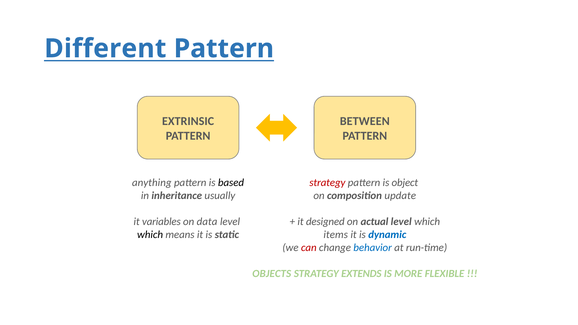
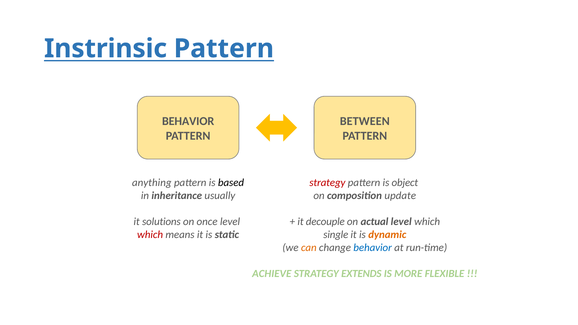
Different: Different -> Instrinsic (106, 49)
EXTRINSIC: EXTRINSIC -> BEHAVIOR (188, 121)
variables: variables -> solutions (161, 222)
data: data -> once (207, 222)
designed: designed -> decouple (325, 222)
which colour: black -> red (150, 235)
items: items -> single (336, 235)
dynamic colour: blue -> orange (387, 235)
can colour: red -> orange (309, 248)
OBJECTS: OBJECTS -> ACHIEVE (272, 274)
